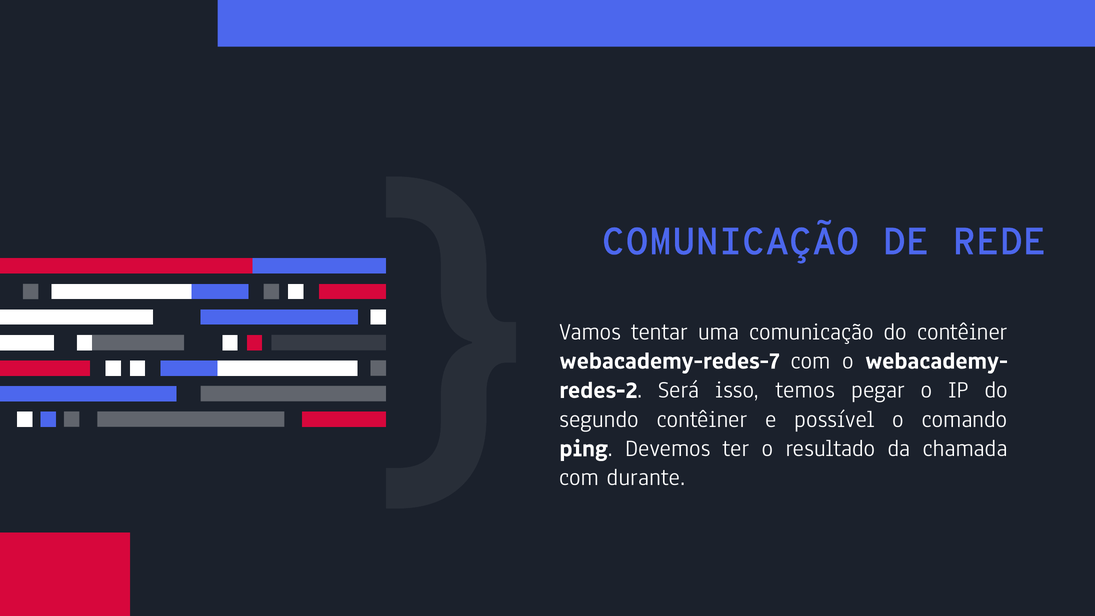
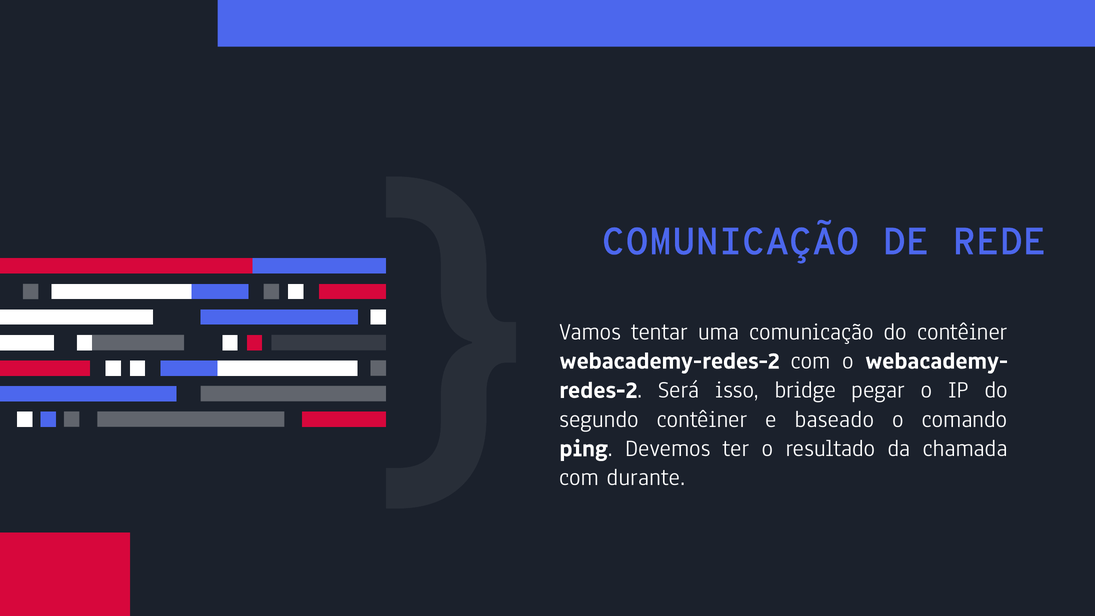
webacademy-redes-7: webacademy-redes-7 -> webacademy-redes-2 (669, 361)
temos: temos -> bridge (805, 390)
possível: possível -> baseado (834, 419)
